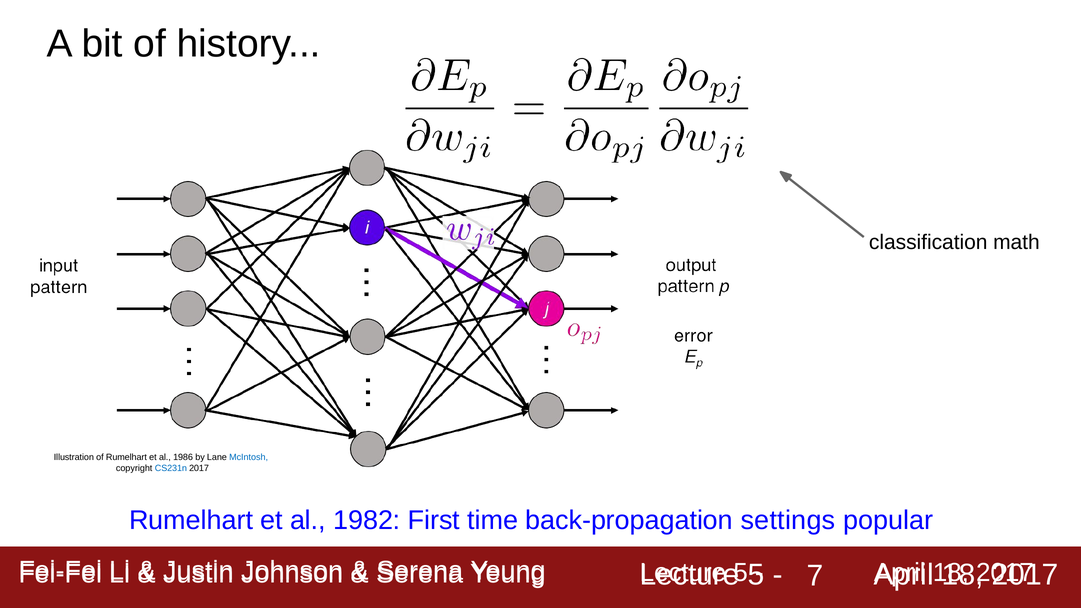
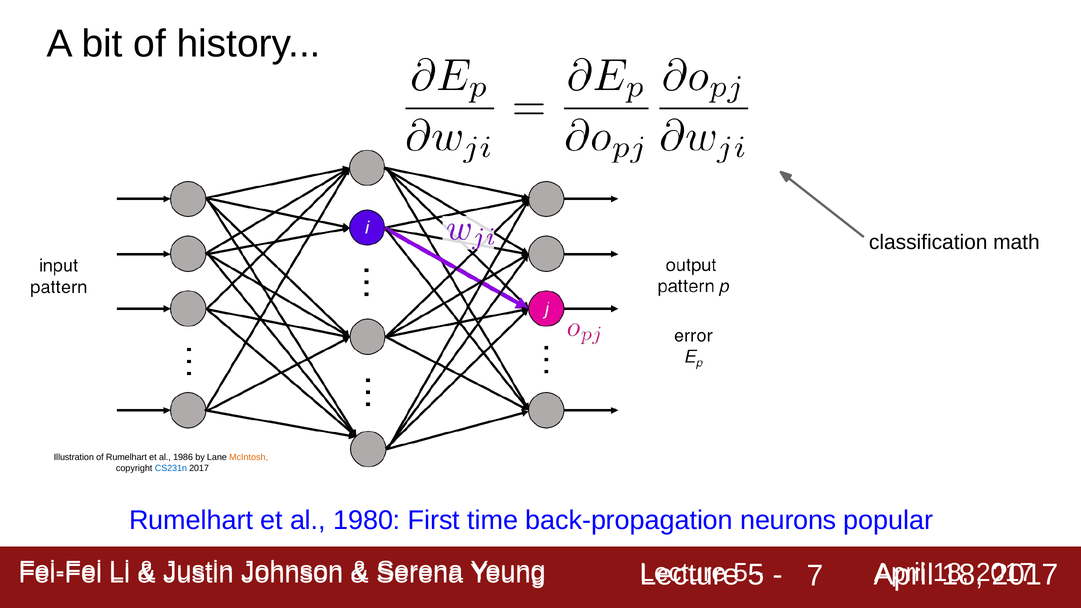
McIntosh colour: blue -> orange (249, 457)
1982: 1982 -> 1980 (367, 520)
settings: settings -> neurons (788, 520)
